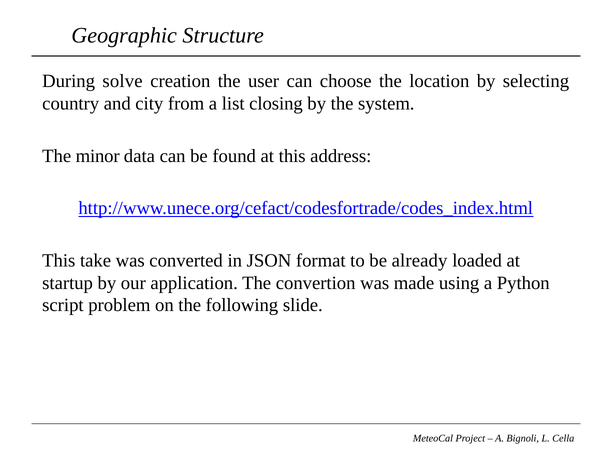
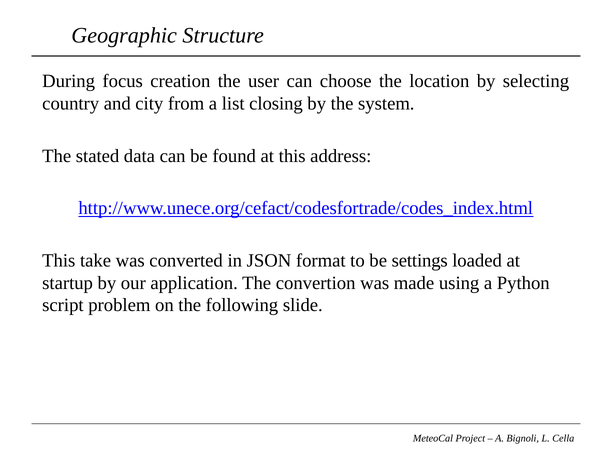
solve: solve -> focus (123, 81)
minor: minor -> stated (98, 156)
already: already -> settings (420, 260)
